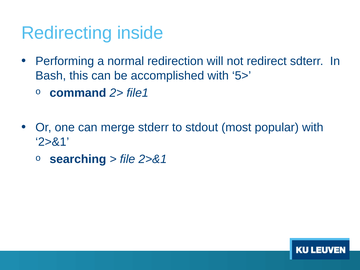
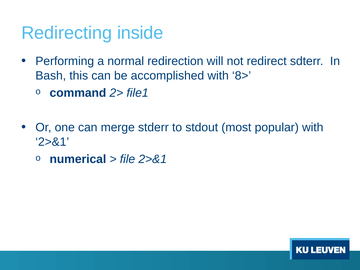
5>: 5> -> 8> (242, 76)
searching: searching -> numerical (78, 159)
